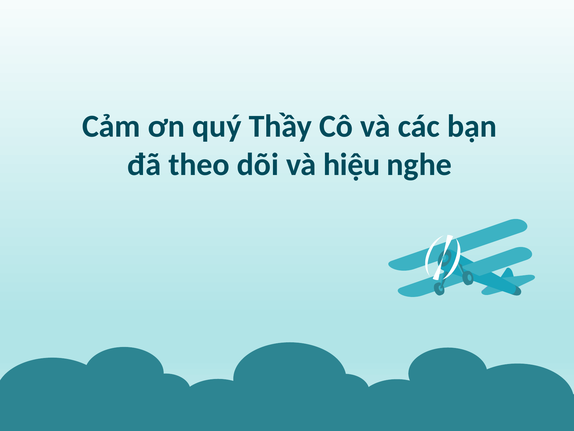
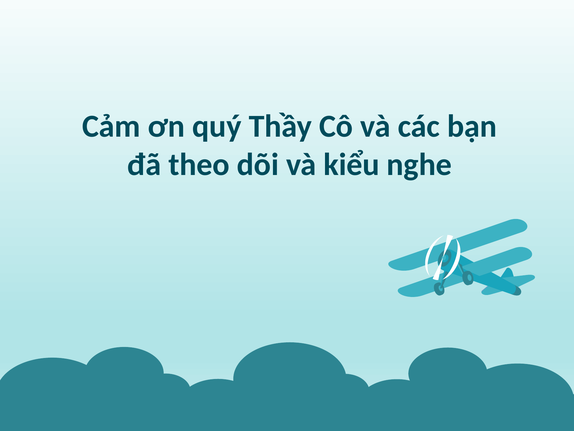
hiệu: hiệu -> kiểu (352, 164)
